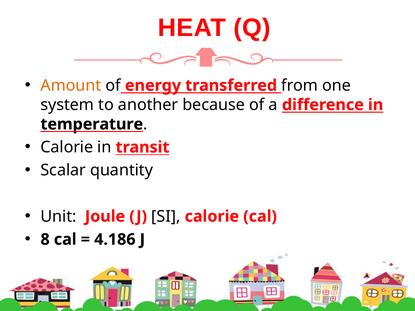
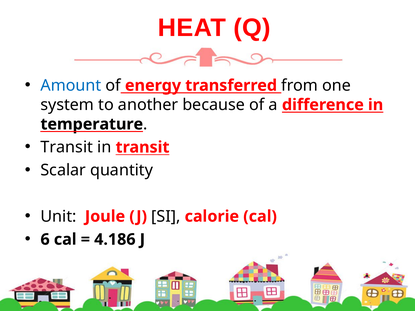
Amount colour: orange -> blue (71, 86)
Calorie: Calorie -> Transit (67, 147)
8: 8 -> 6 (45, 240)
